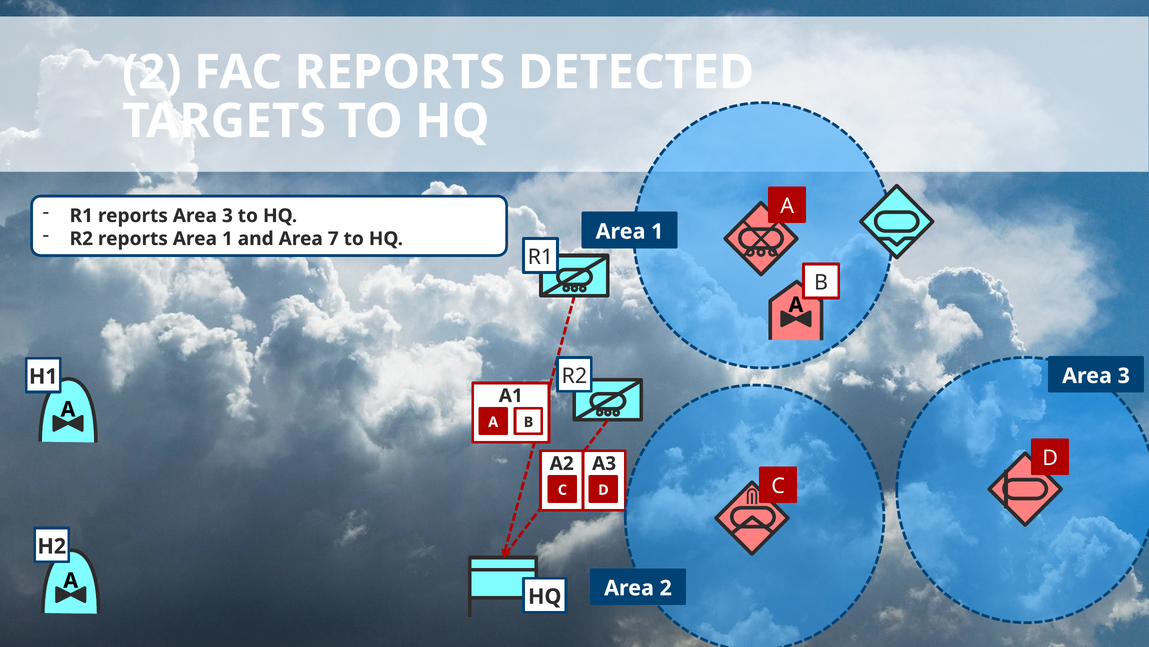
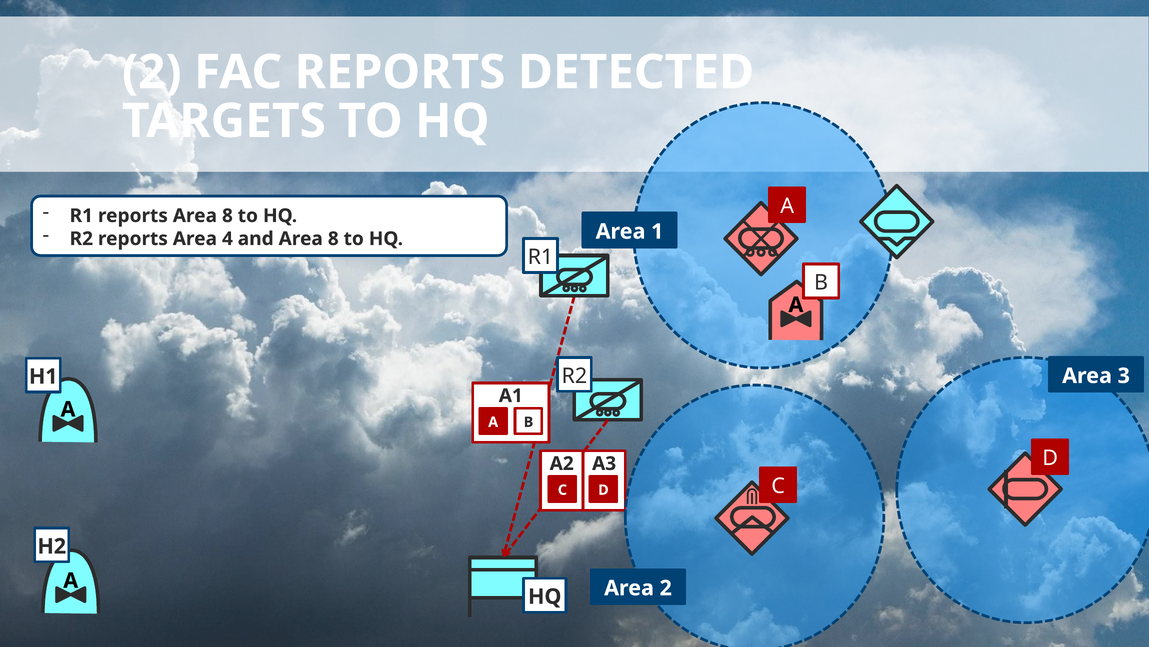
reports Area 3: 3 -> 8 (227, 216)
reports Area 1: 1 -> 4 (227, 239)
and Area 7: 7 -> 8 (333, 239)
